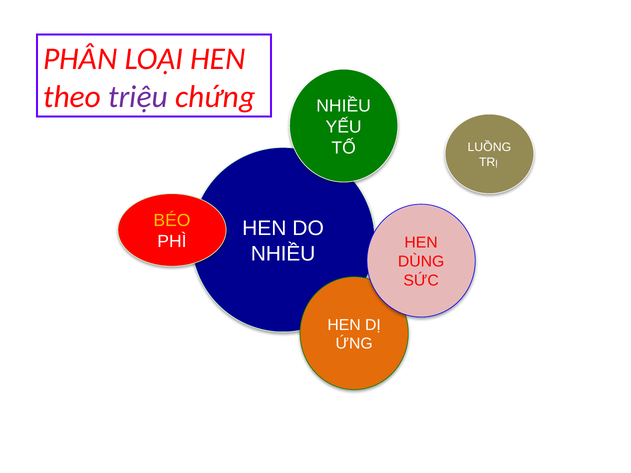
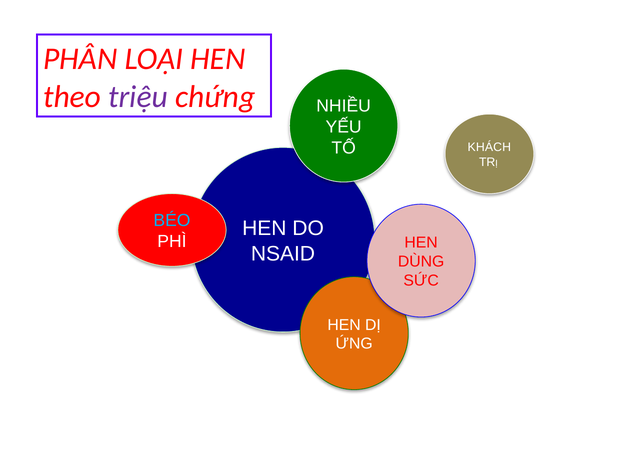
LUỒNG: LUỒNG -> KHÁCH (489, 147)
BÉO colour: yellow -> light blue (172, 221)
NHIỀU: NHIỀU -> NSAID (283, 254)
